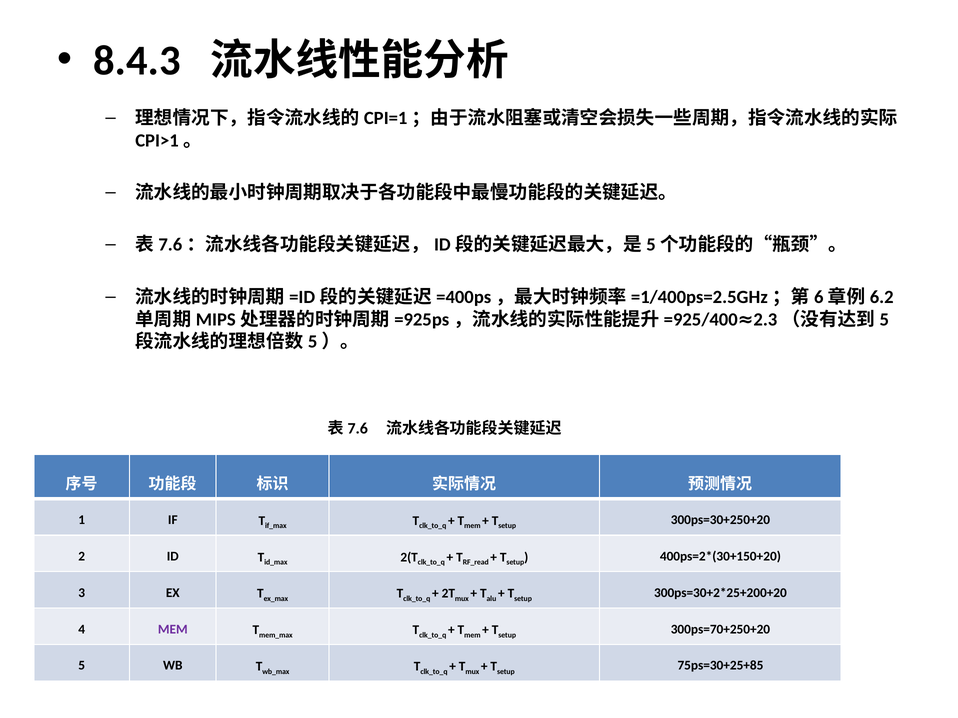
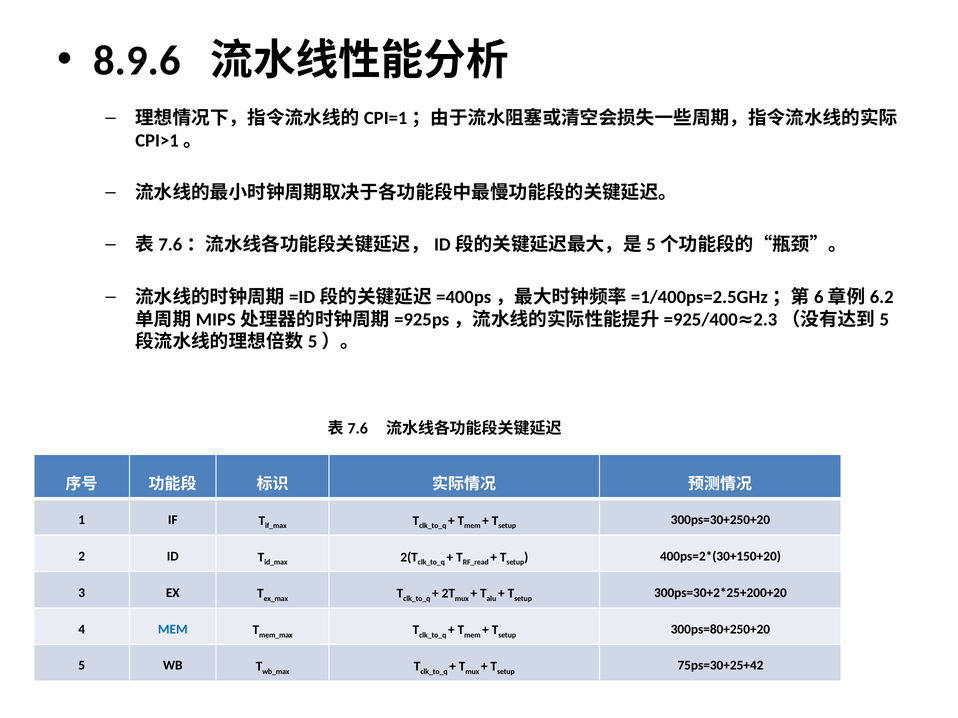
8.4.3: 8.4.3 -> 8.9.6 (137, 61)
MEM colour: purple -> blue (173, 630)
300ps=70+250+20: 300ps=70+250+20 -> 300ps=80+250+20 (720, 630)
75ps=30+25+85: 75ps=30+25+85 -> 75ps=30+25+42 (720, 666)
